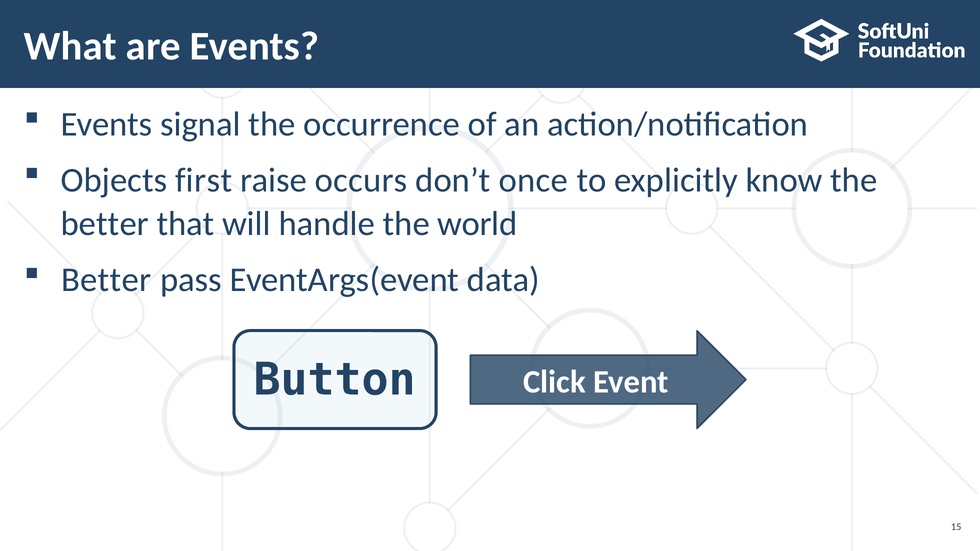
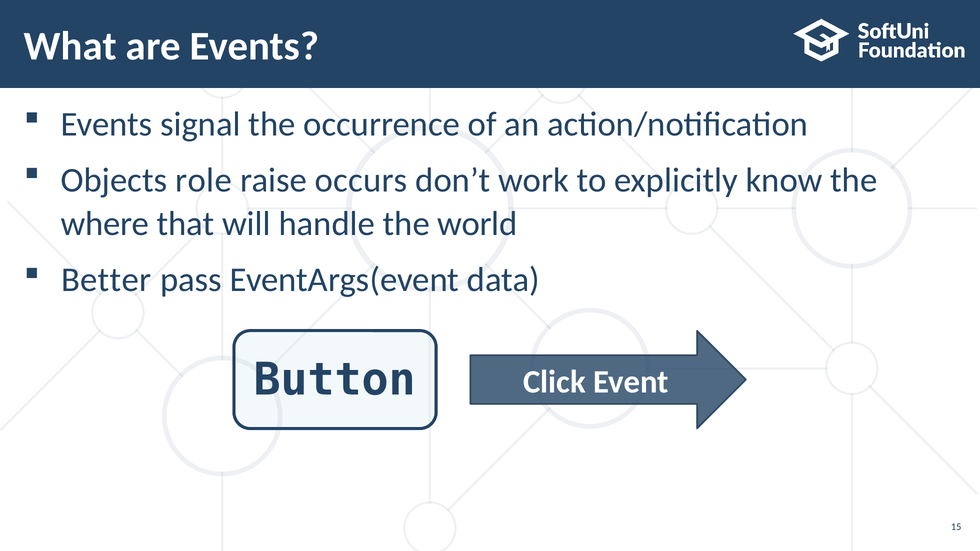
first: first -> role (204, 180)
once: once -> work (534, 180)
better: better -> where (105, 224)
